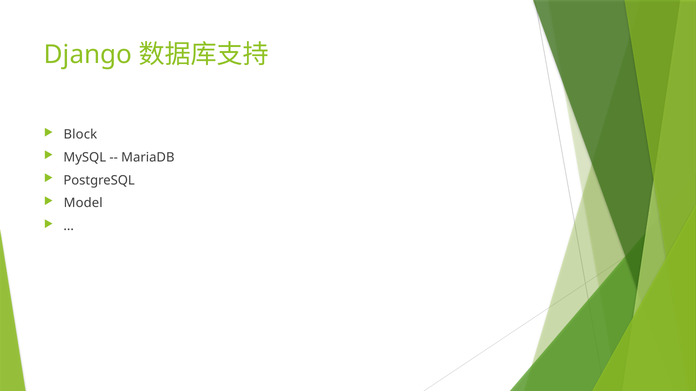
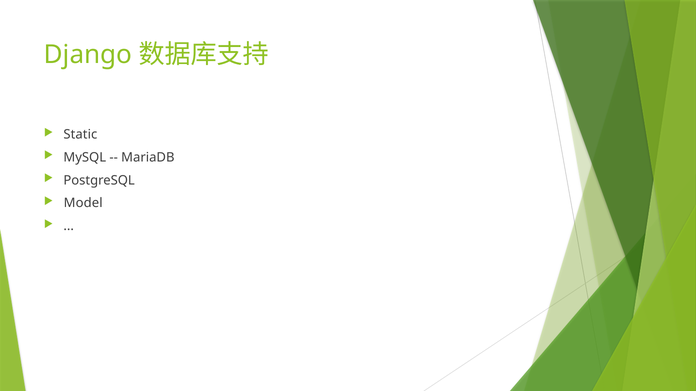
Block: Block -> Static (80, 135)
